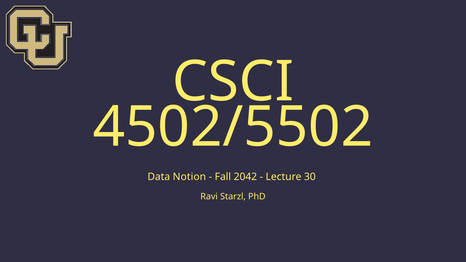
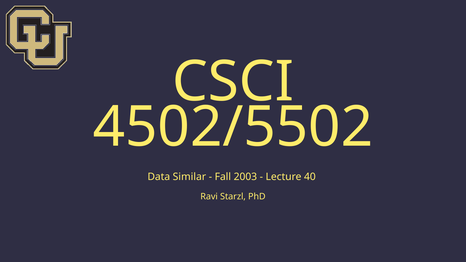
Notion: Notion -> Similar (189, 177)
2042: 2042 -> 2003 (245, 177)
30: 30 -> 40 (310, 177)
